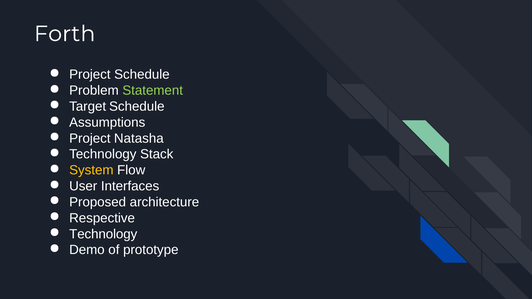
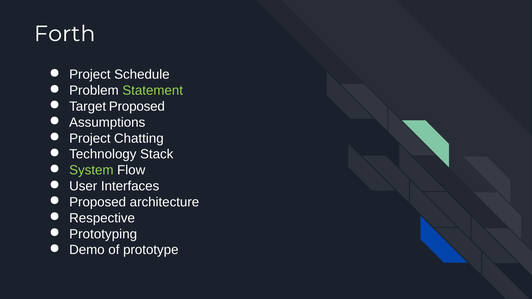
Target Schedule: Schedule -> Proposed (137, 107)
Natasha: Natasha -> Chatting (139, 138)
System colour: yellow -> light green (91, 170)
Technology: Technology -> Prototyping (103, 234)
